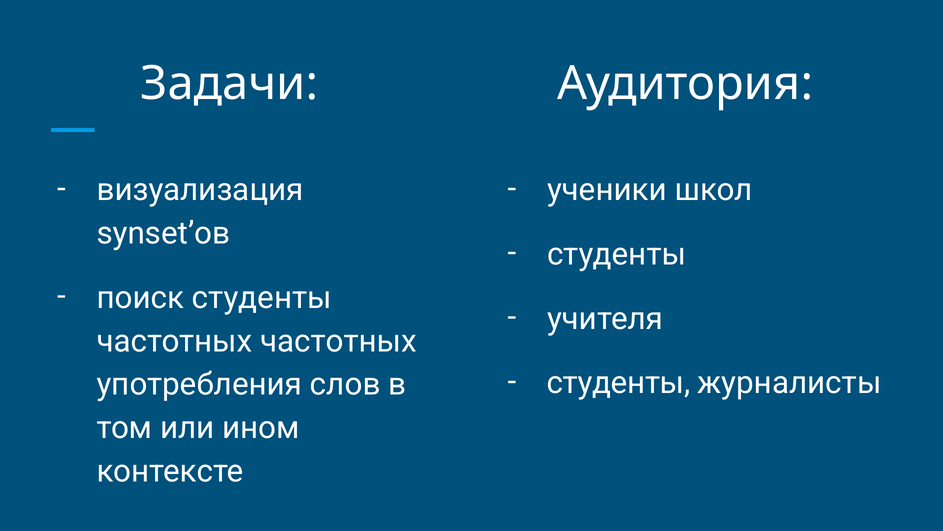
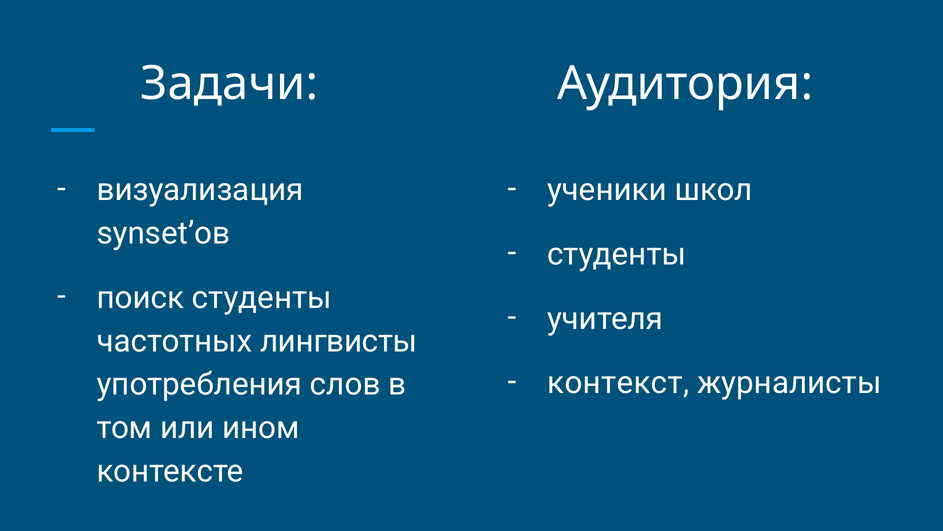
частотных частотных: частотных -> лингвисты (339, 341)
студенты: студенты -> контекст (618, 383)
